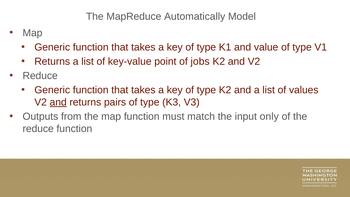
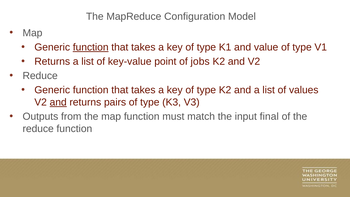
Automatically: Automatically -> Configuration (195, 17)
function underline: none -> present (91, 47)
only: only -> final (269, 116)
